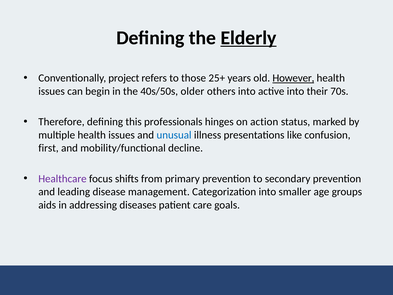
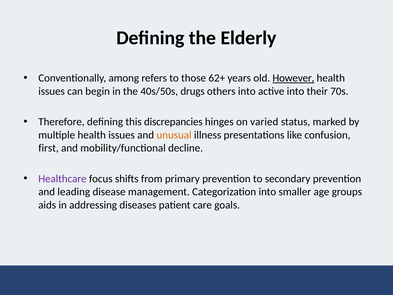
Elderly underline: present -> none (249, 38)
project: project -> among (124, 78)
25+: 25+ -> 62+ (217, 78)
older: older -> drugs (193, 91)
professionals: professionals -> discrepancies (173, 122)
action: action -> varied (264, 122)
unusual colour: blue -> orange (174, 135)
